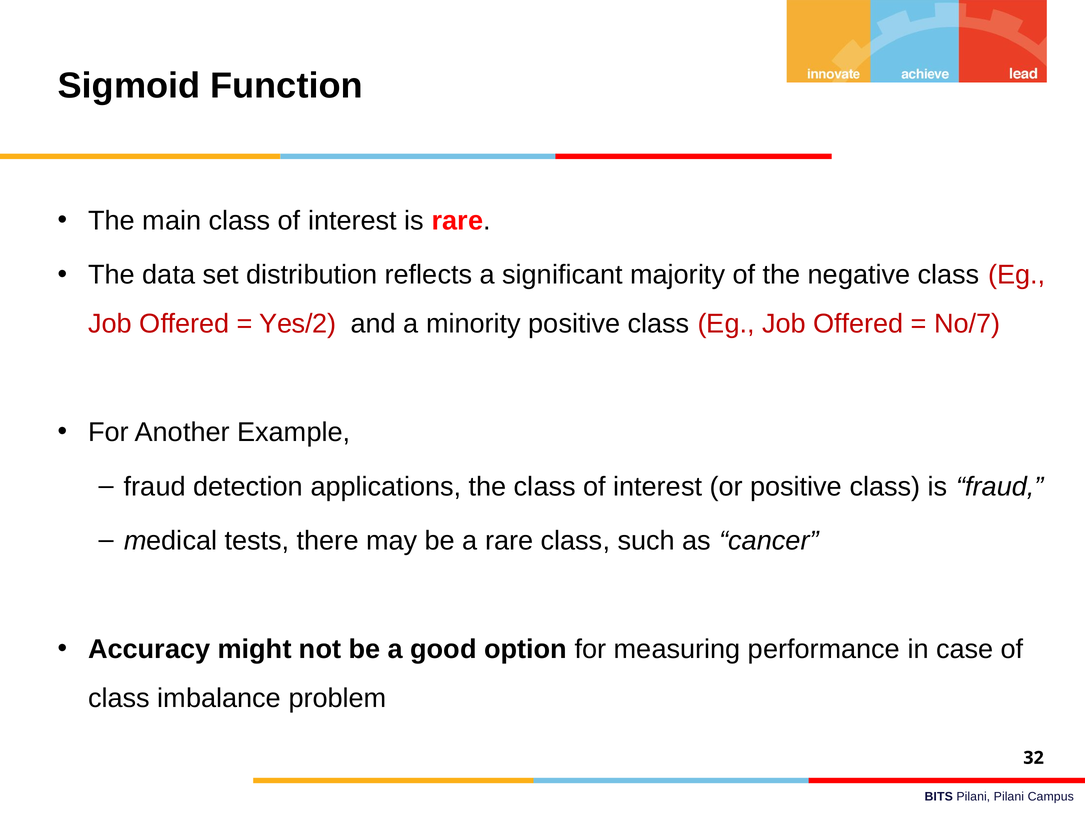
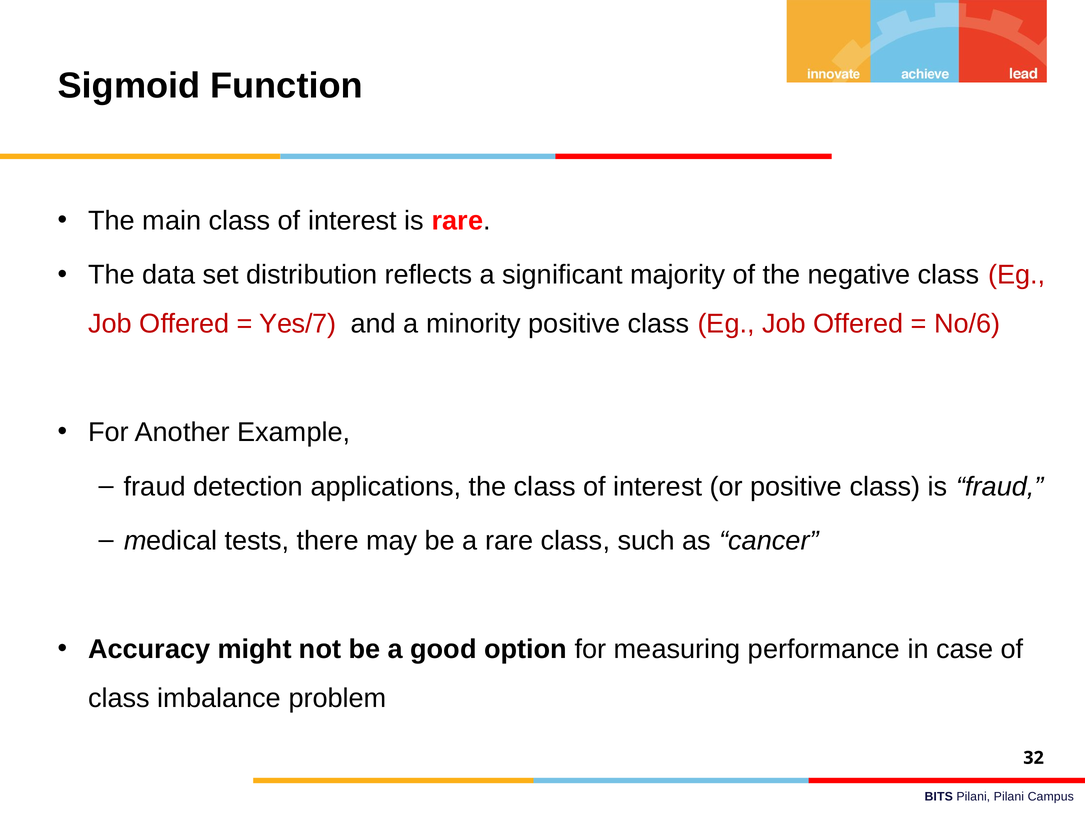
Yes/2: Yes/2 -> Yes/7 (298, 324)
No/7: No/7 -> No/6 (967, 324)
